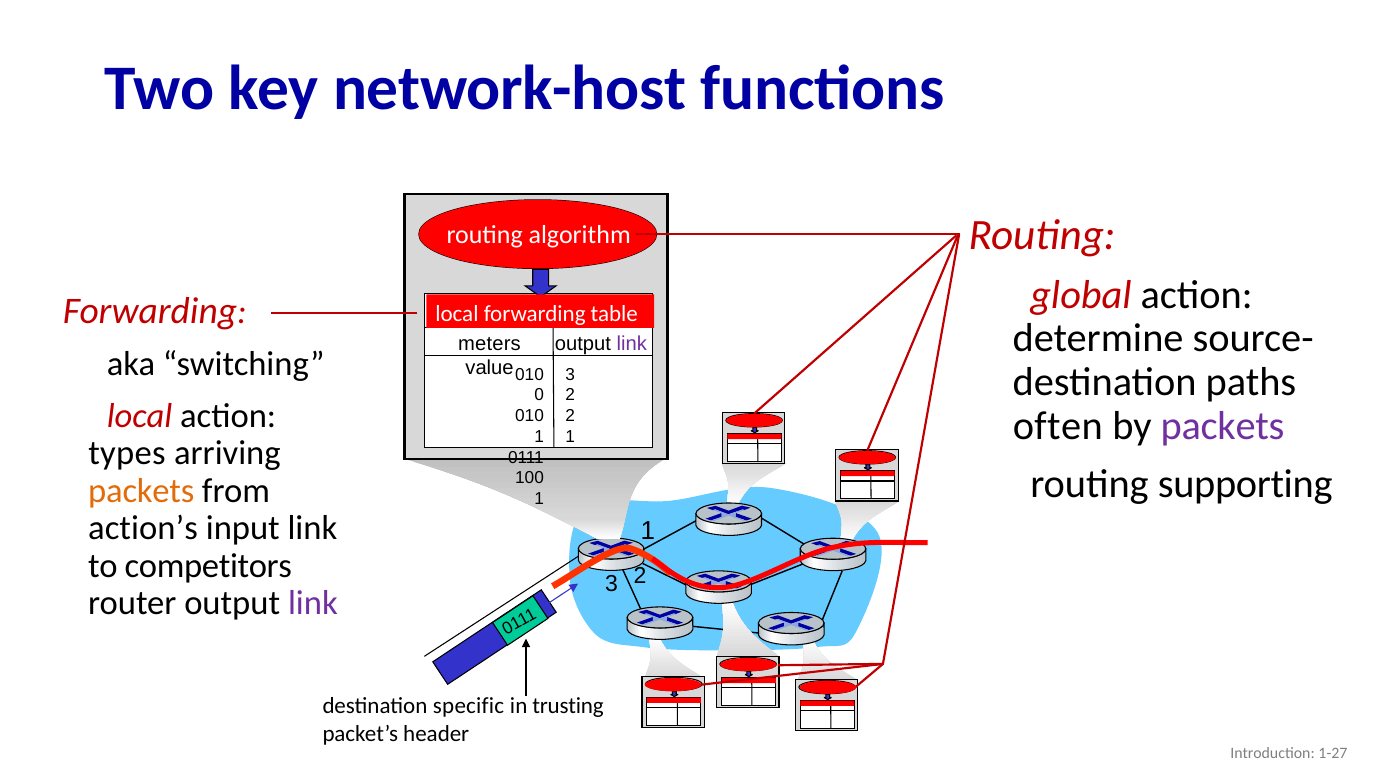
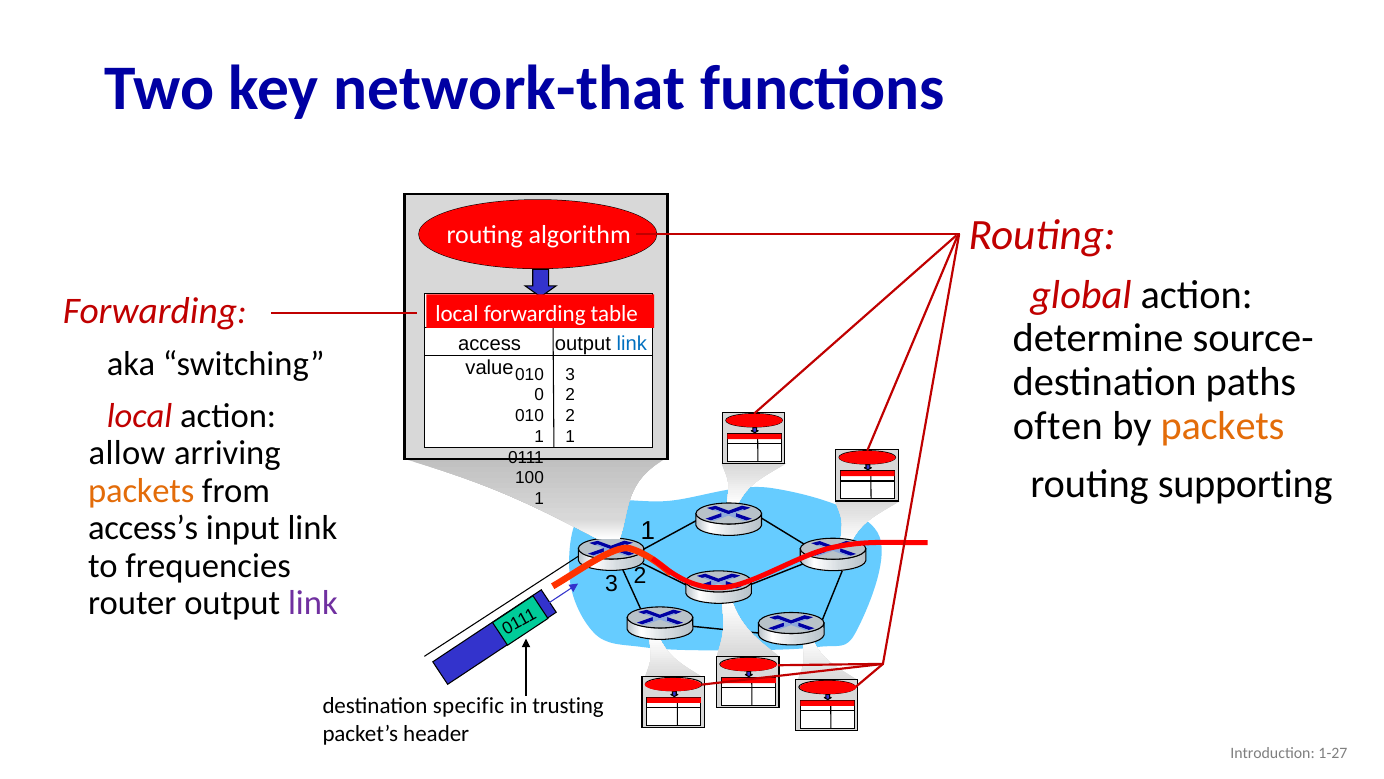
network-host: network-host -> network-that (509, 89)
meters: meters -> access (490, 344)
link colour: purple -> blue (632, 344)
packets colour: purple -> orange (1222, 425)
types: types -> allow (127, 453)
action’s: action’s -> access’s (143, 528)
competitors: competitors -> frequencies (208, 565)
